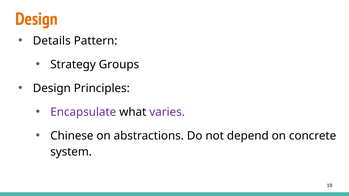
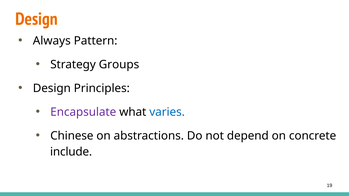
Details: Details -> Always (52, 41)
varies colour: purple -> blue (167, 112)
system: system -> include (71, 152)
